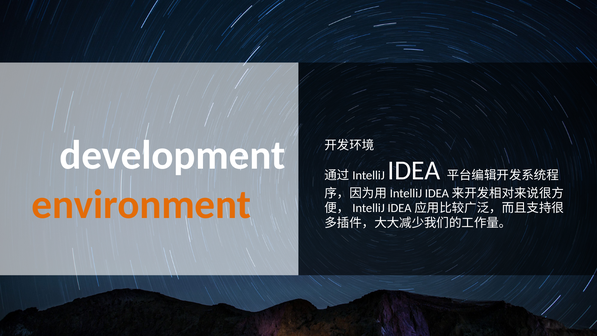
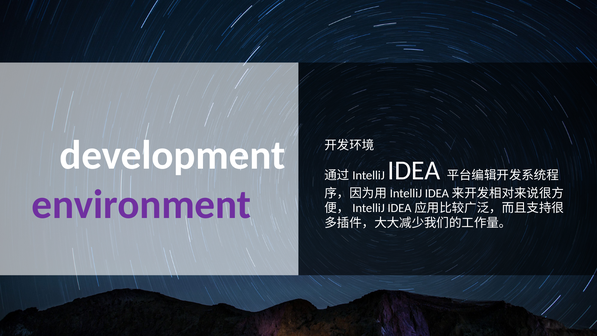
environment colour: orange -> purple (141, 204)
